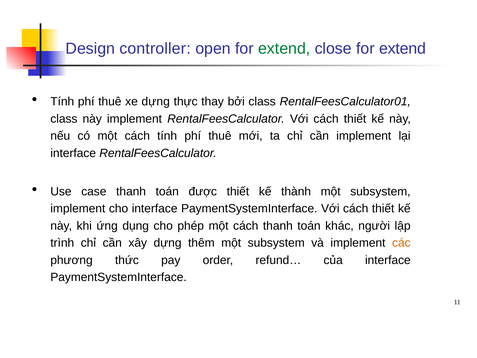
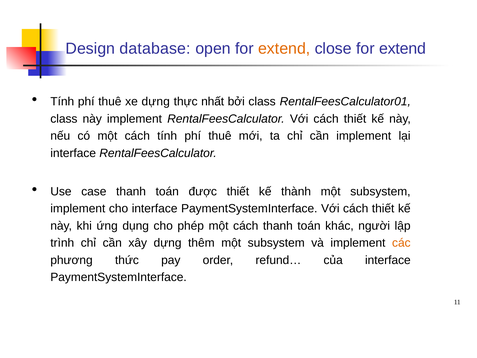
controller: controller -> database (155, 48)
extend colour: green -> orange (284, 48)
thay: thay -> nhất (213, 102)
